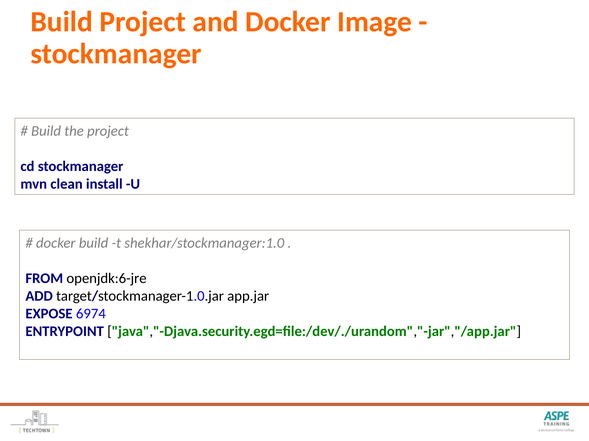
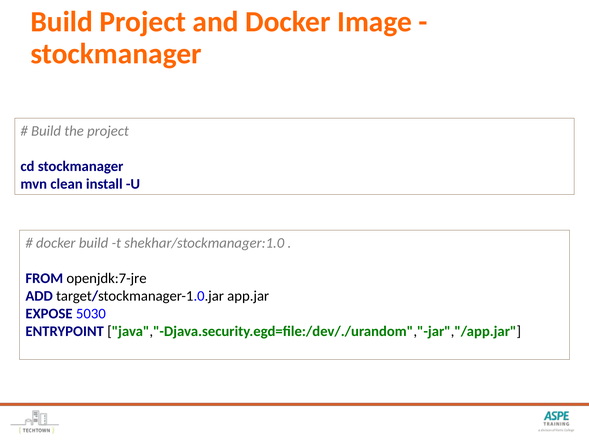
openjdk:6-jre: openjdk:6-jre -> openjdk:7-jre (107, 279)
6974: 6974 -> 5030 (91, 314)
